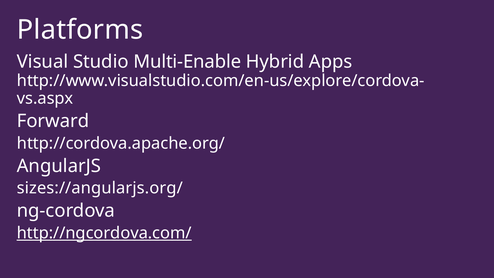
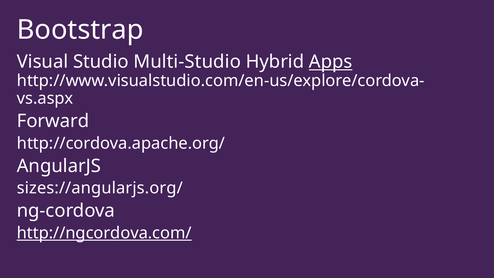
Platforms: Platforms -> Bootstrap (80, 30)
Multi-Enable: Multi-Enable -> Multi-Studio (187, 62)
Apps underline: none -> present (331, 62)
